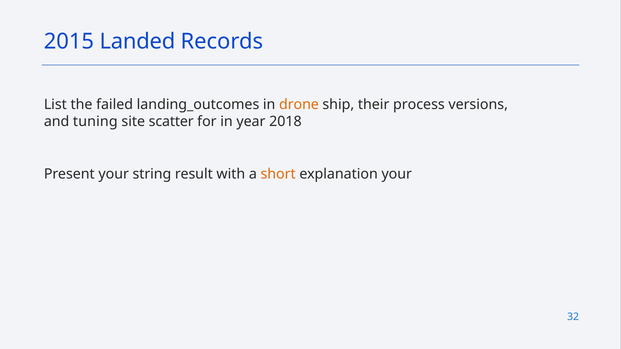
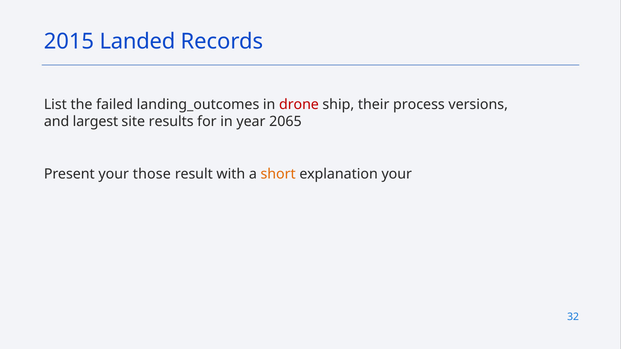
drone colour: orange -> red (299, 105)
tuning: tuning -> largest (95, 122)
scatter: scatter -> results (171, 122)
2018: 2018 -> 2065 (285, 122)
string: string -> those (152, 174)
